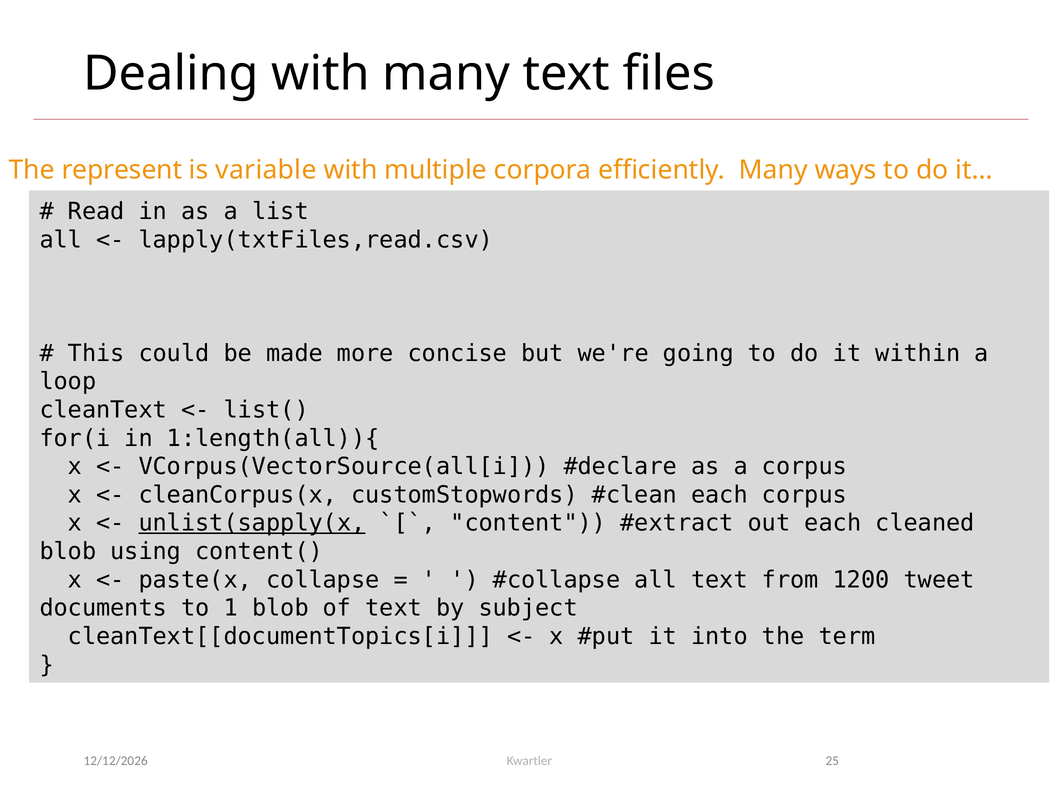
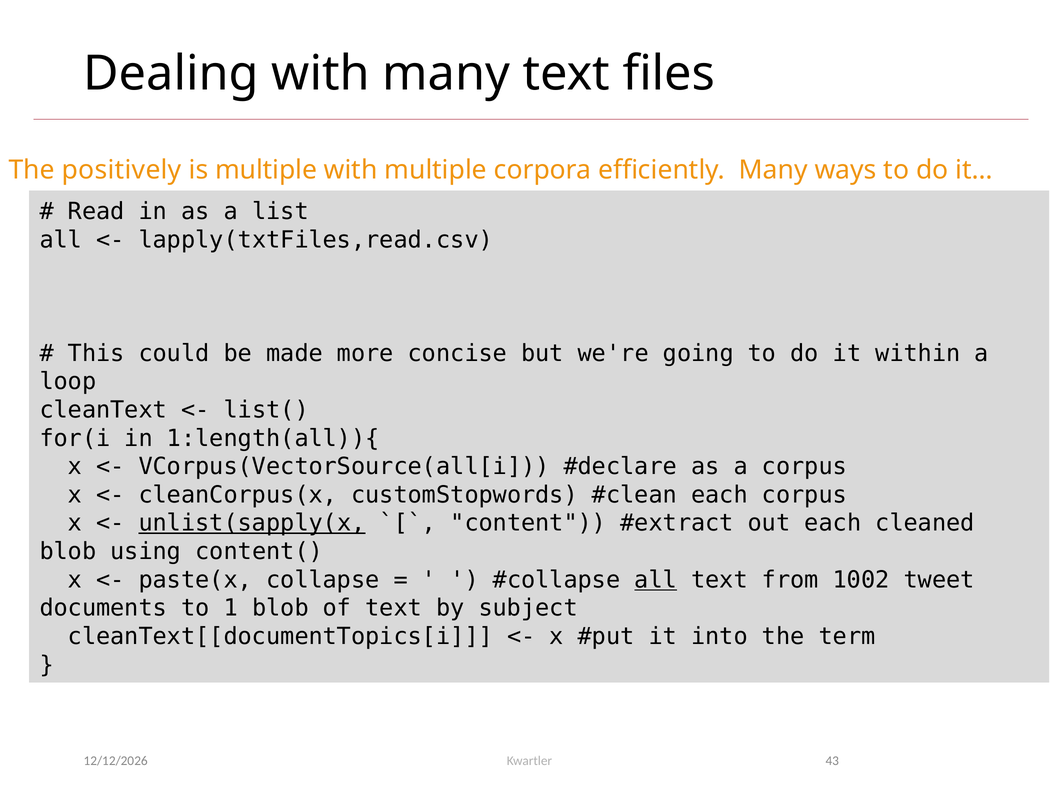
represent: represent -> positively (122, 170)
is variable: variable -> multiple (266, 170)
all underline: none -> present (656, 579)
1200: 1200 -> 1002 (861, 579)
25: 25 -> 43 (832, 760)
